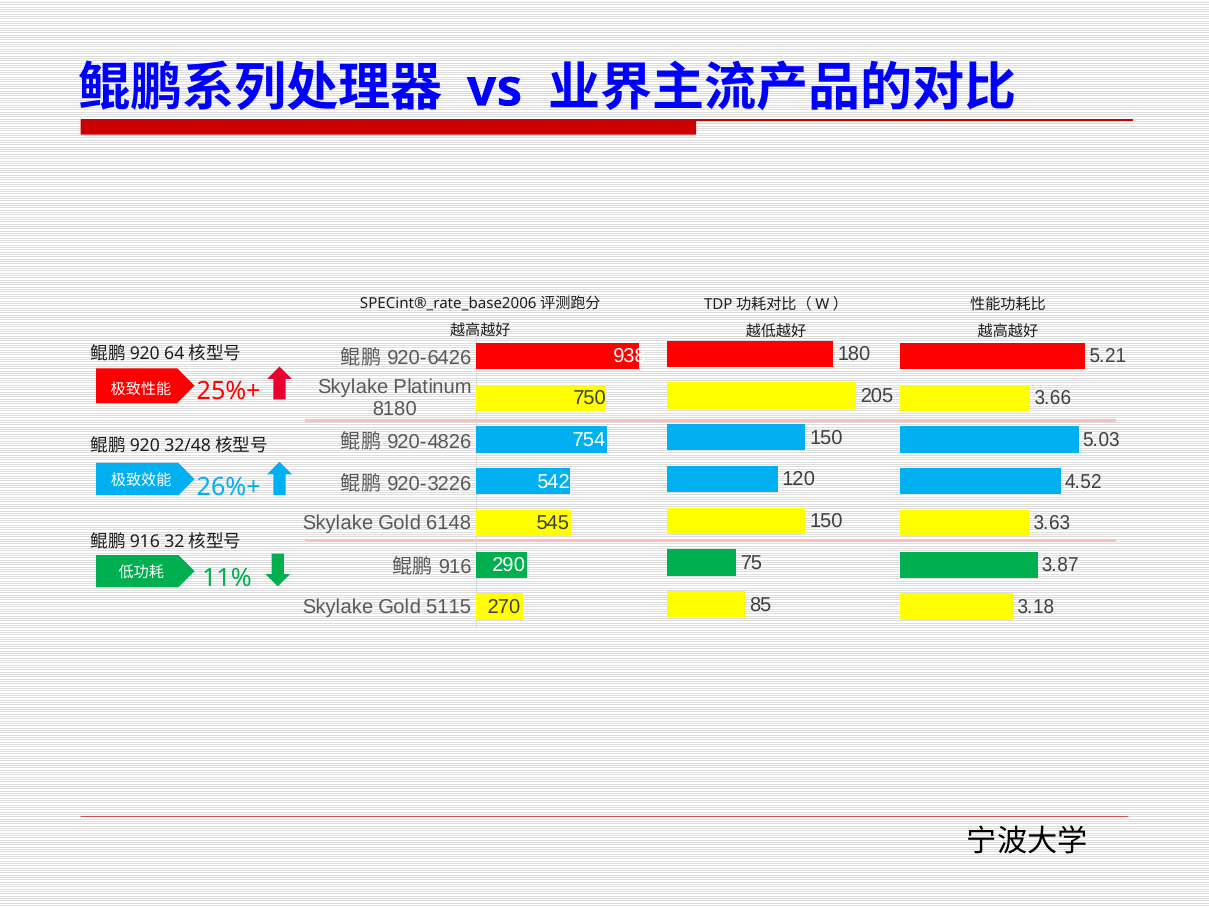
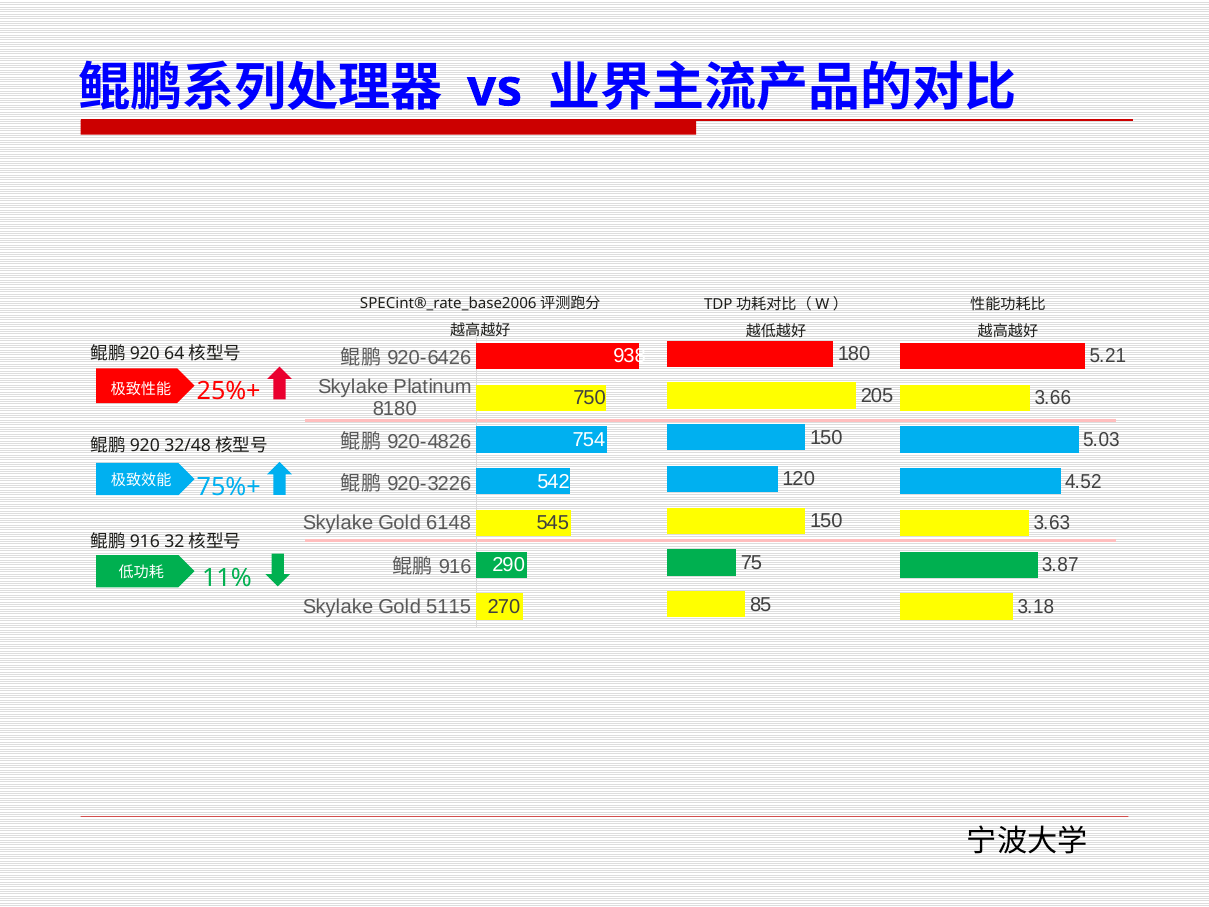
26%+: 26%+ -> 75%+ (229, 487)
